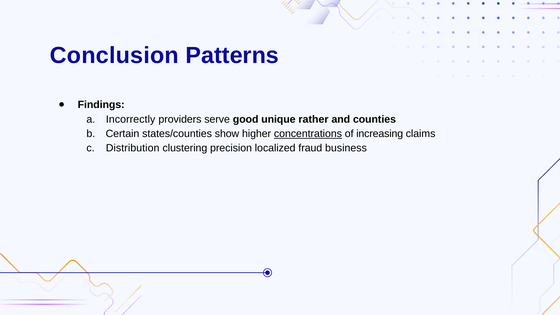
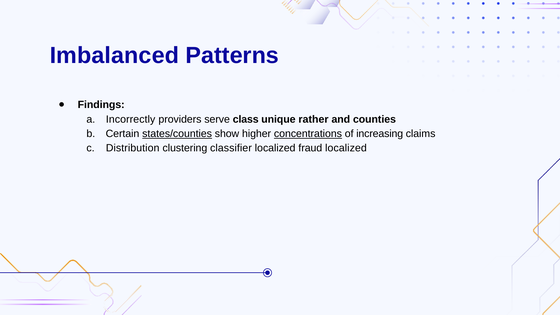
Conclusion: Conclusion -> Imbalanced (114, 55)
good: good -> class (246, 119)
states/counties underline: none -> present (177, 134)
precision: precision -> classifier (231, 148)
fraud business: business -> localized (346, 148)
